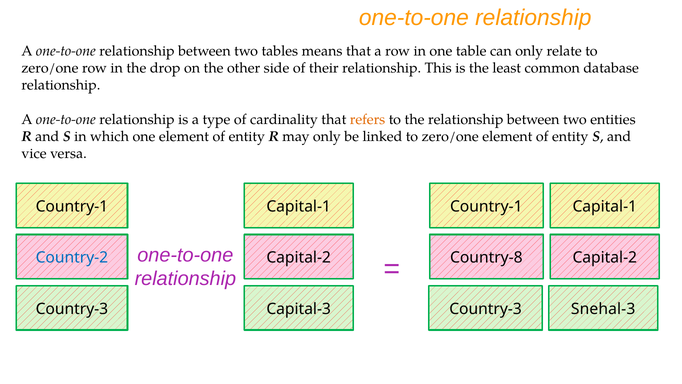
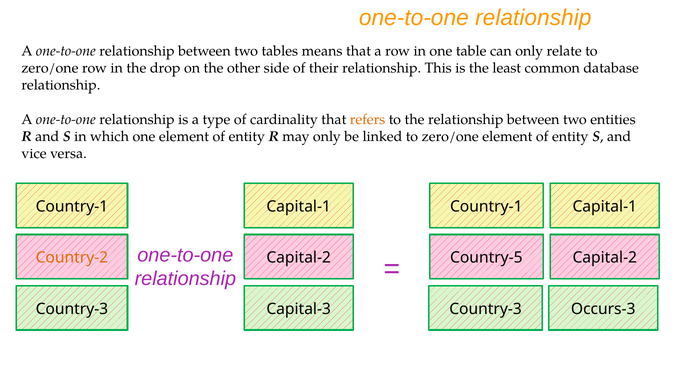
Country-2 colour: blue -> orange (72, 258)
Country-8: Country-8 -> Country-5 (486, 258)
Snehal-3: Snehal-3 -> Occurs-3 (603, 309)
